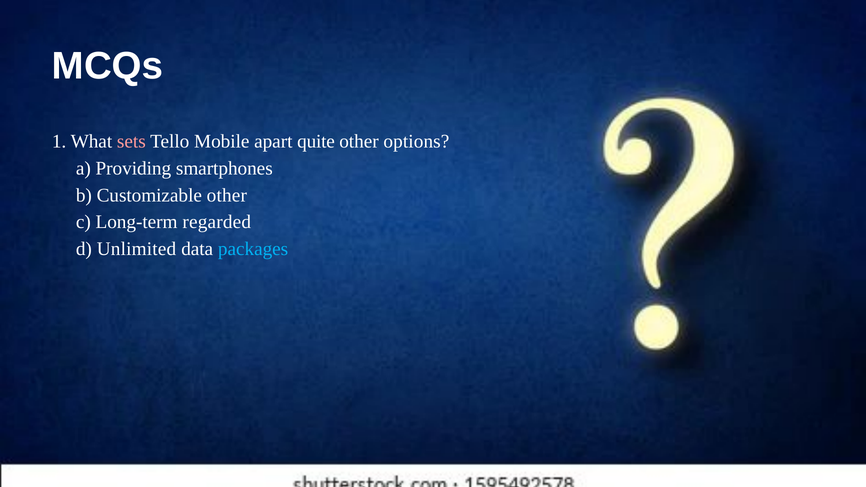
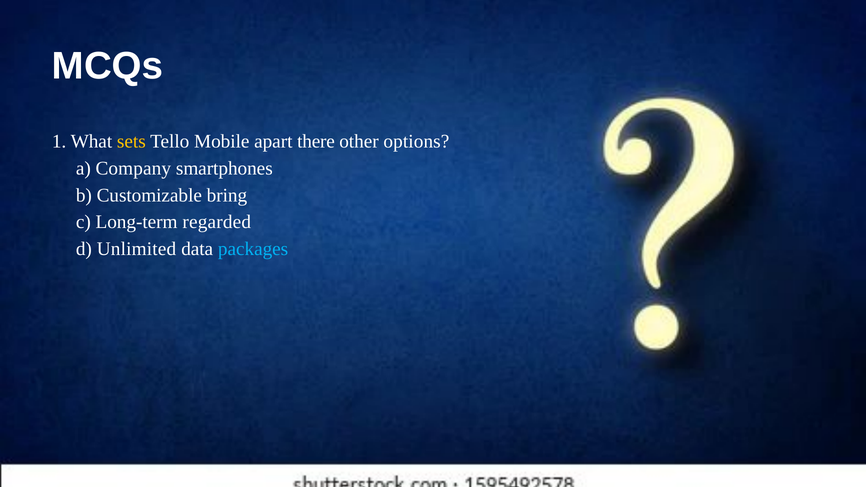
sets colour: pink -> yellow (131, 141)
quite: quite -> there (316, 141)
Providing: Providing -> Company (133, 168)
Customizable other: other -> bring (227, 195)
